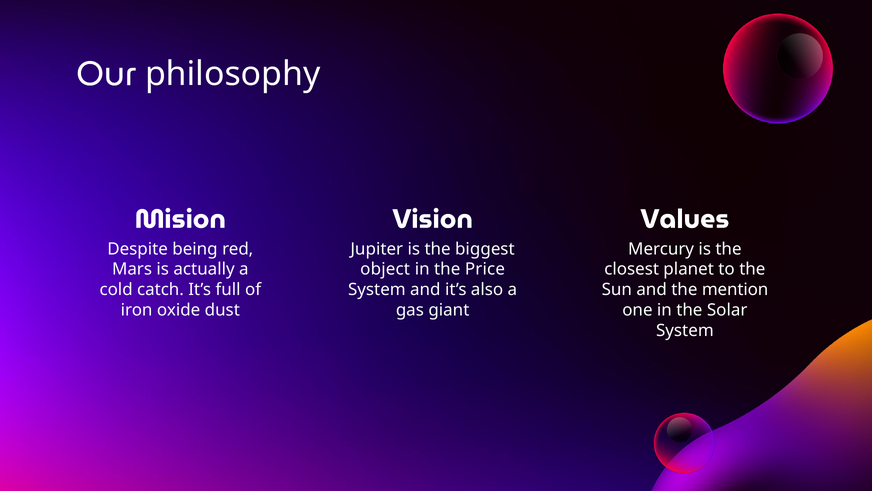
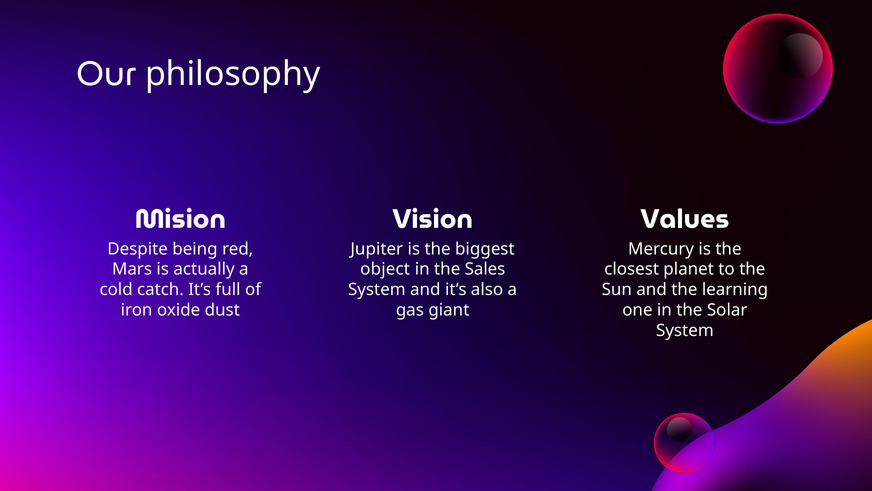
Price: Price -> Sales (485, 269)
mention: mention -> learning (735, 289)
